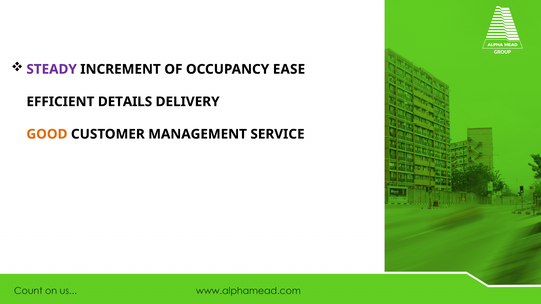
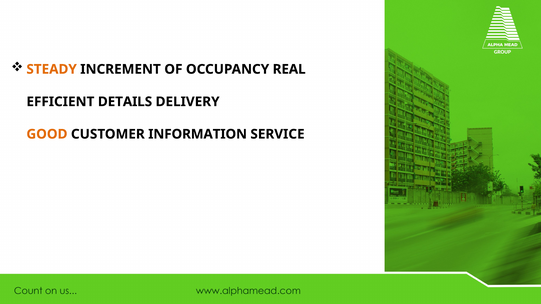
STEADY colour: purple -> orange (52, 69)
EASE: EASE -> REAL (289, 69)
MANAGEMENT: MANAGEMENT -> INFORMATION (198, 134)
